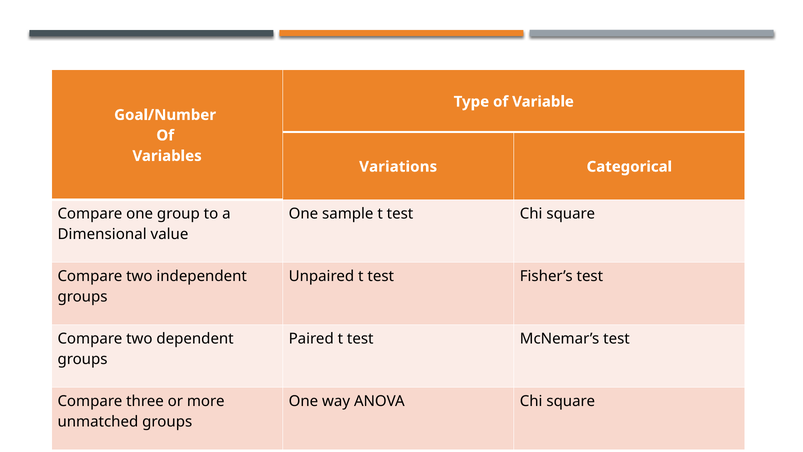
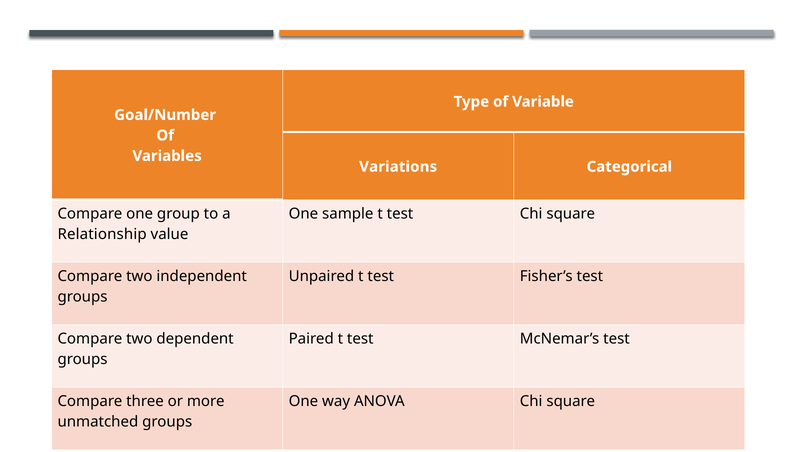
Dimensional: Dimensional -> Relationship (102, 234)
